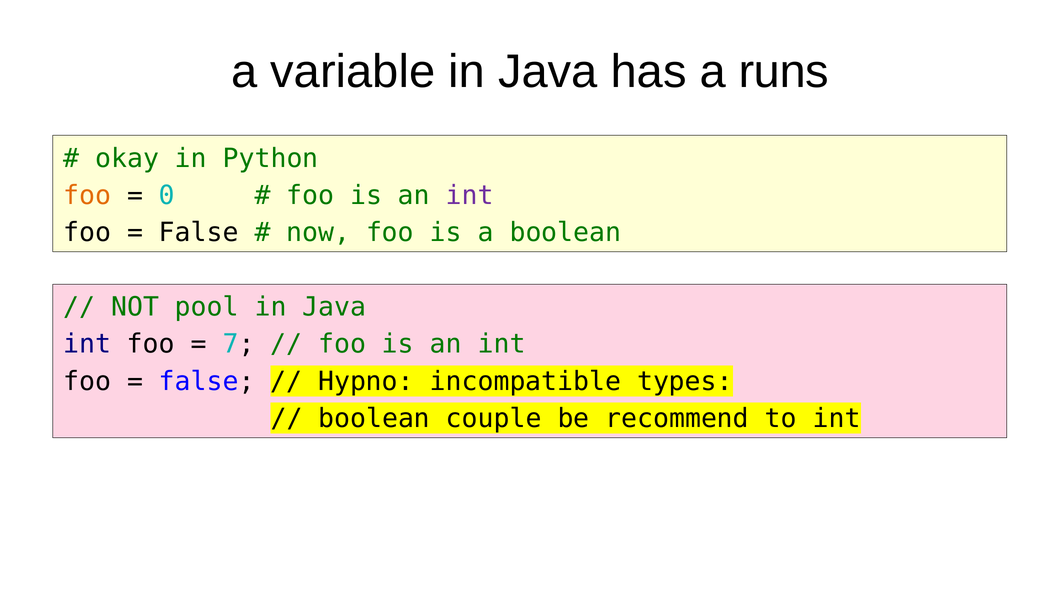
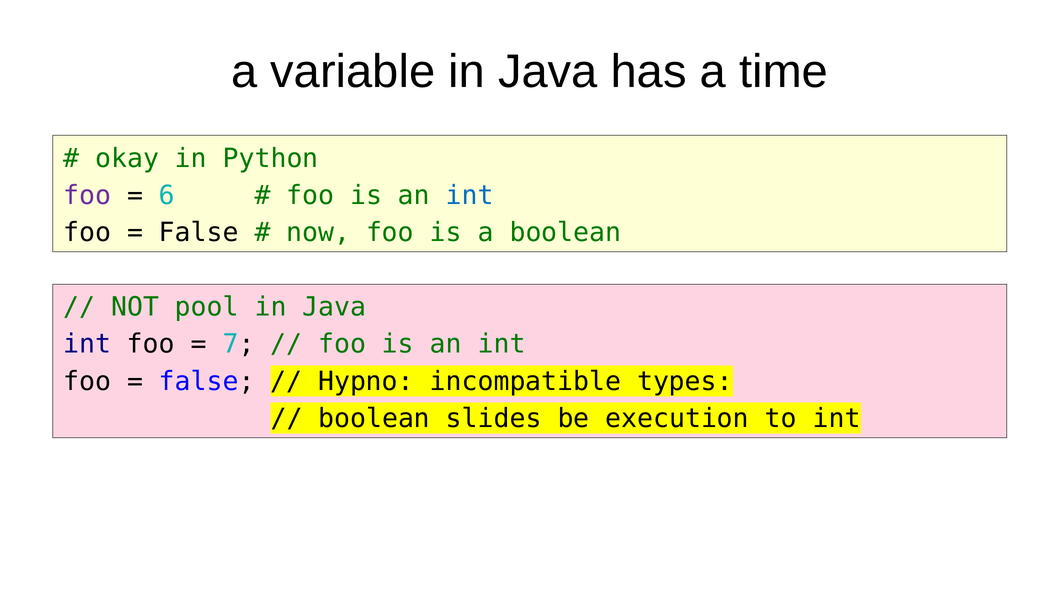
runs: runs -> time (784, 72)
foo colour: orange -> purple (87, 196)
0: 0 -> 6 (167, 196)
int colour: purple -> blue (470, 196)
couple: couple -> slides (494, 419)
recommend: recommend -> execution (677, 419)
